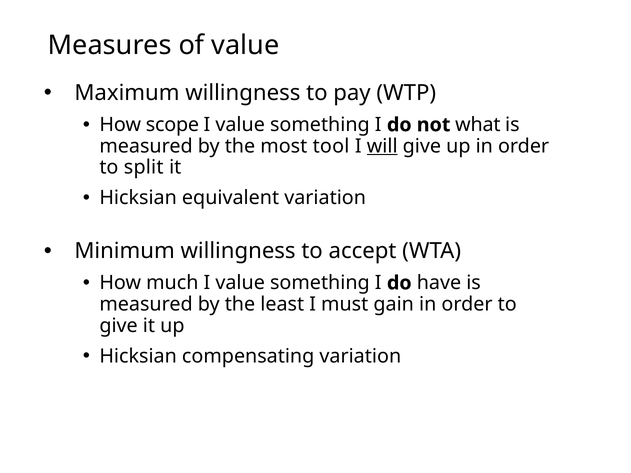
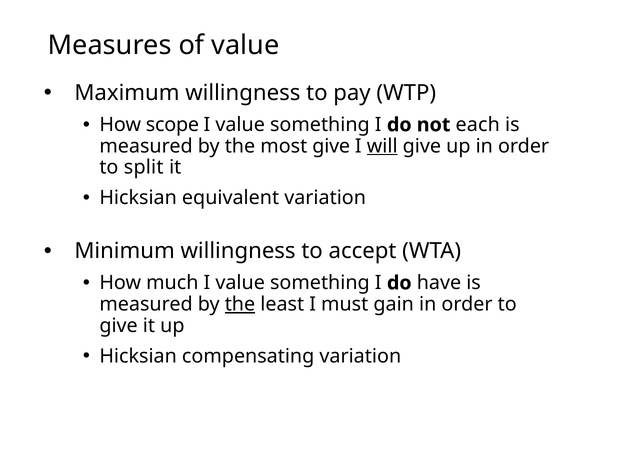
what: what -> each (478, 125)
most tool: tool -> give (331, 146)
the underline: none -> present (240, 304)
